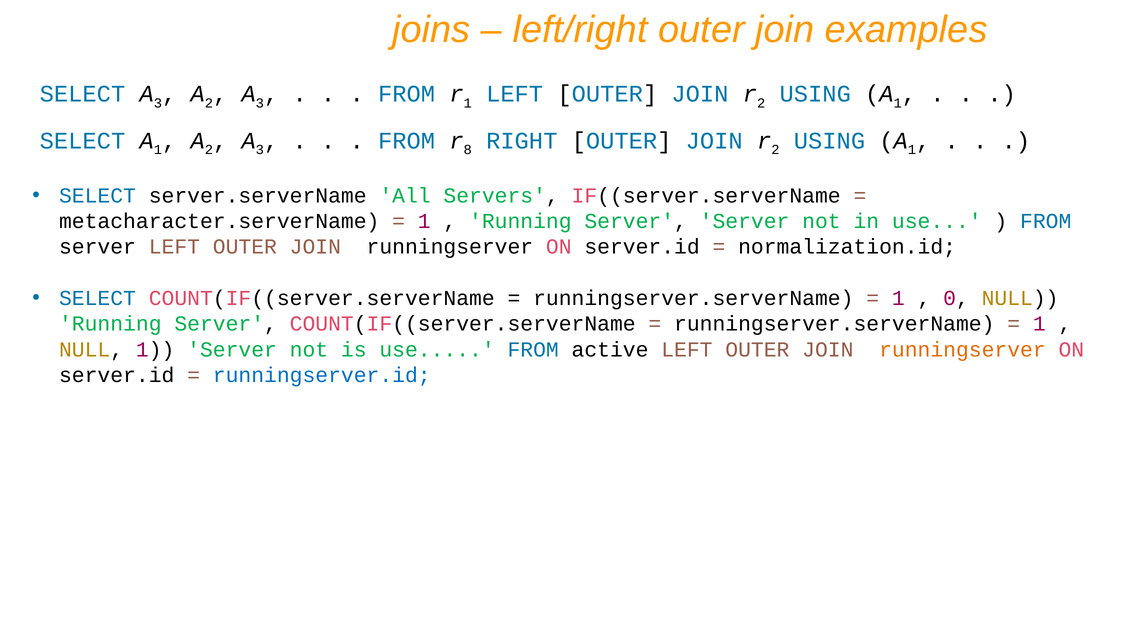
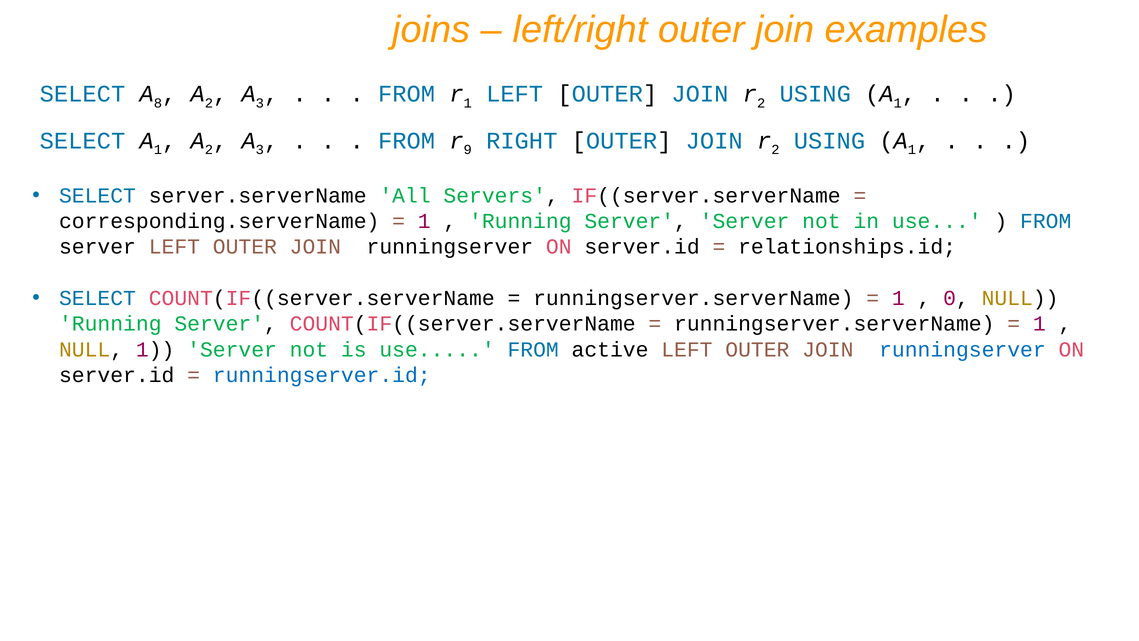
3: 3 -> 8 (158, 103)
8: 8 -> 9 (468, 150)
metacharacter.serverName: metacharacter.serverName -> corresponding.serverName (219, 221)
normalization.id: normalization.id -> relationships.id (847, 247)
runningserver colour: orange -> blue (962, 349)
